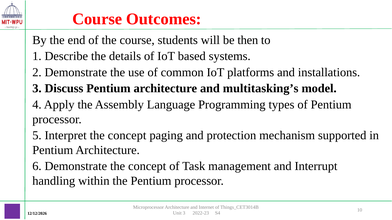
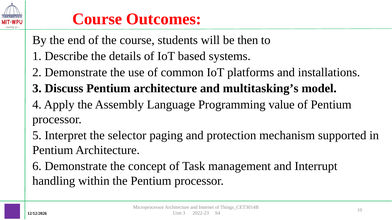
types: types -> value (282, 105)
Interpret the concept: concept -> selector (127, 136)
